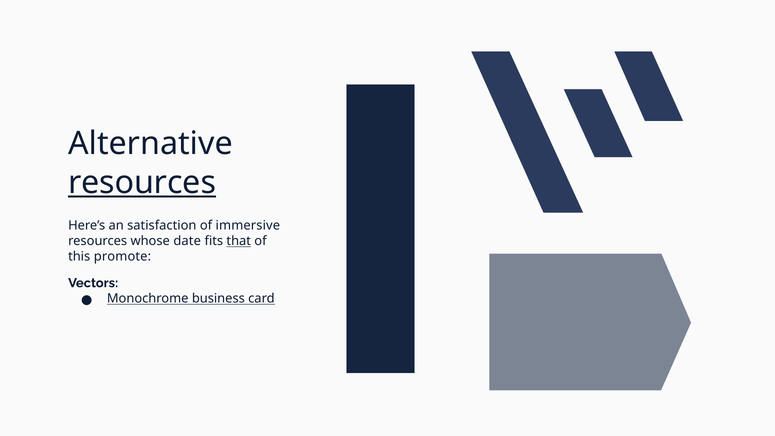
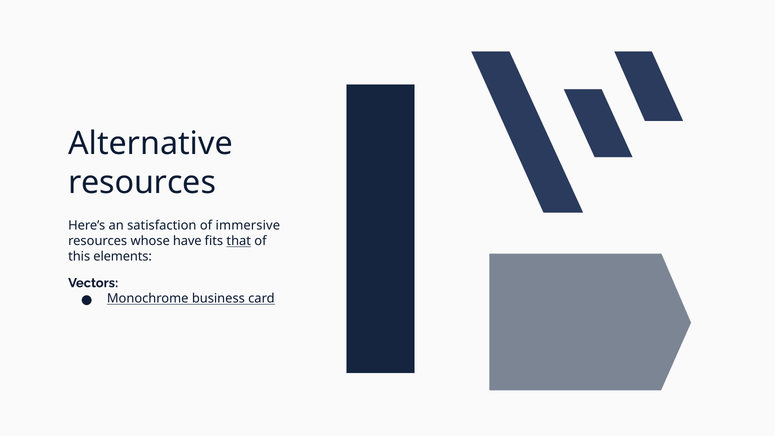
resources underline: present -> none (142, 183)
date: date -> have (187, 241)
promote: promote -> elements (123, 257)
